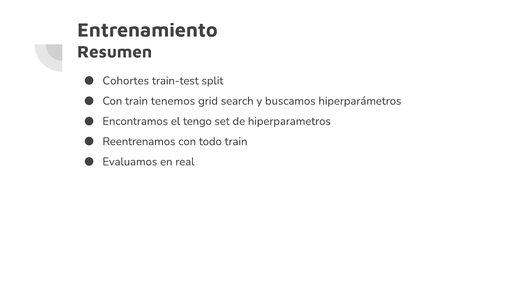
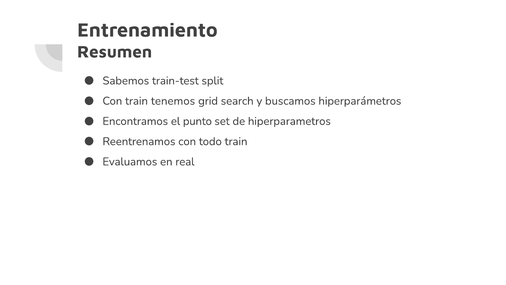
Cohortes: Cohortes -> Sabemos (126, 81)
tengo: tengo -> punto (197, 121)
